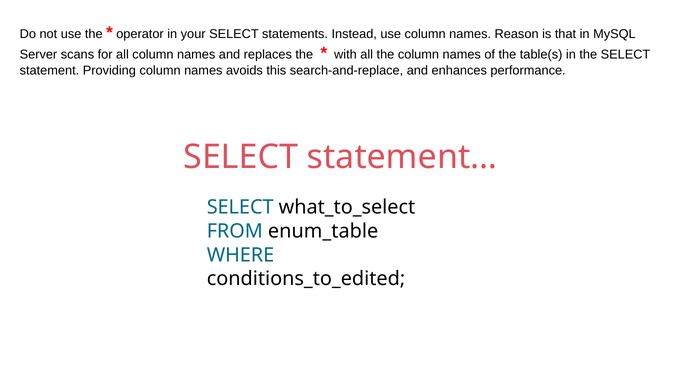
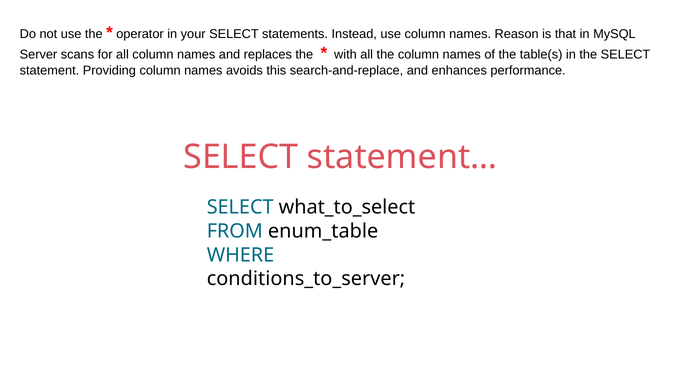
conditions_to_edited: conditions_to_edited -> conditions_to_server (306, 279)
